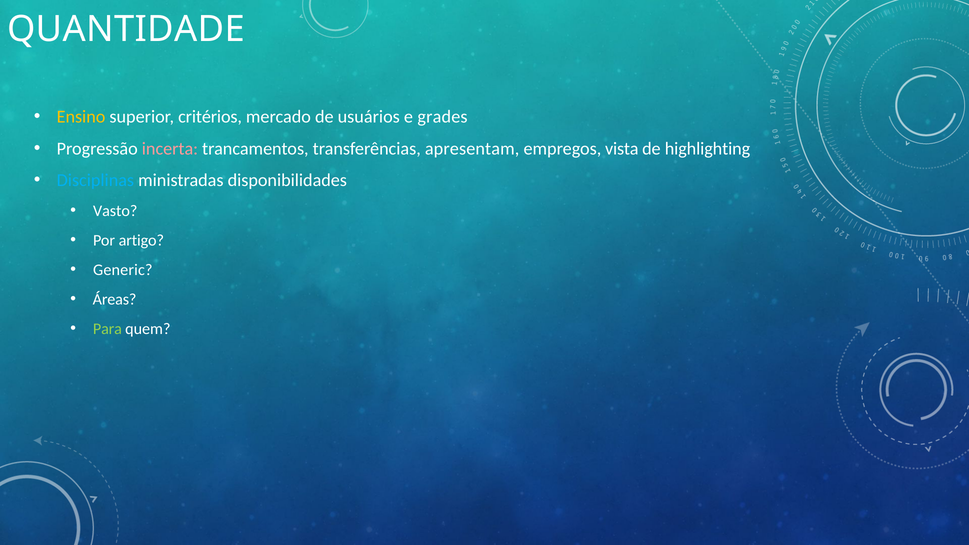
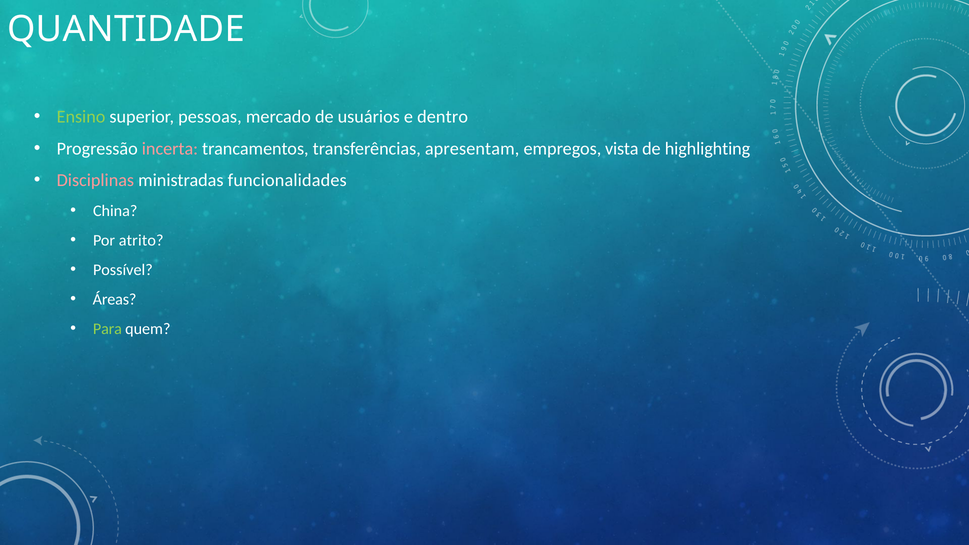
Ensino colour: yellow -> light green (81, 117)
critérios: critérios -> pessoas (210, 117)
grades: grades -> dentro (443, 117)
Disciplinas colour: light blue -> pink (95, 180)
disponibilidades: disponibilidades -> funcionalidades (287, 180)
Vasto: Vasto -> China (115, 211)
artigo: artigo -> atrito (141, 240)
Generic: Generic -> Possível (123, 270)
